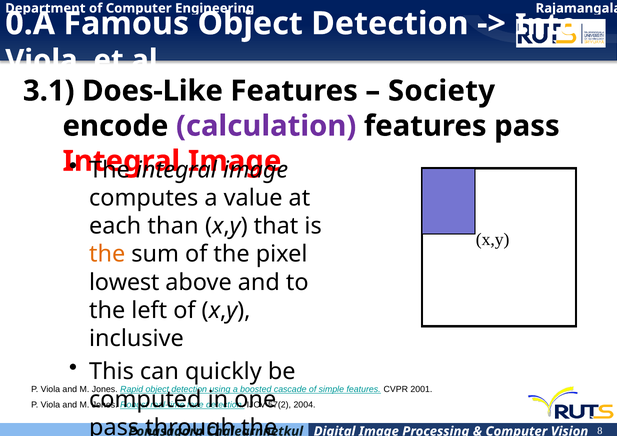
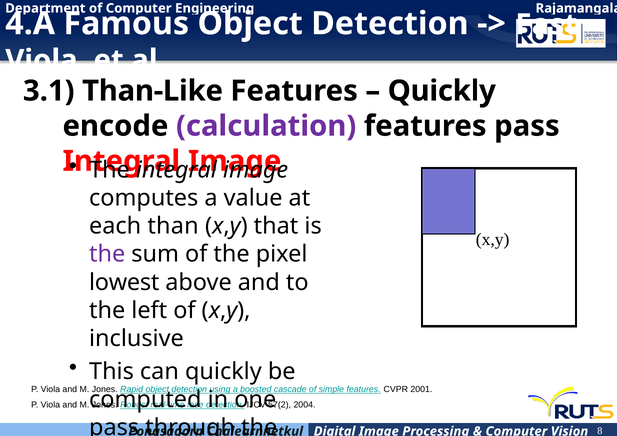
0.A: 0.A -> 4.A (30, 24)
Into: Into -> Fast (546, 25)
Does-Like: Does-Like -> Than-Like (153, 91)
Society: Society -> Quickly (442, 91)
the colour: orange -> purple (107, 255)
